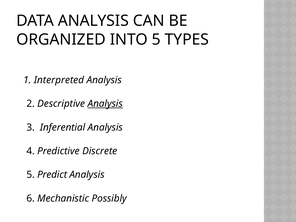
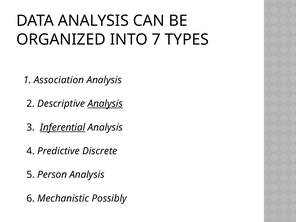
INTO 5: 5 -> 7 (156, 40)
Interpreted: Interpreted -> Association (59, 80)
Inferential underline: none -> present (63, 127)
Predict: Predict -> Person (52, 175)
